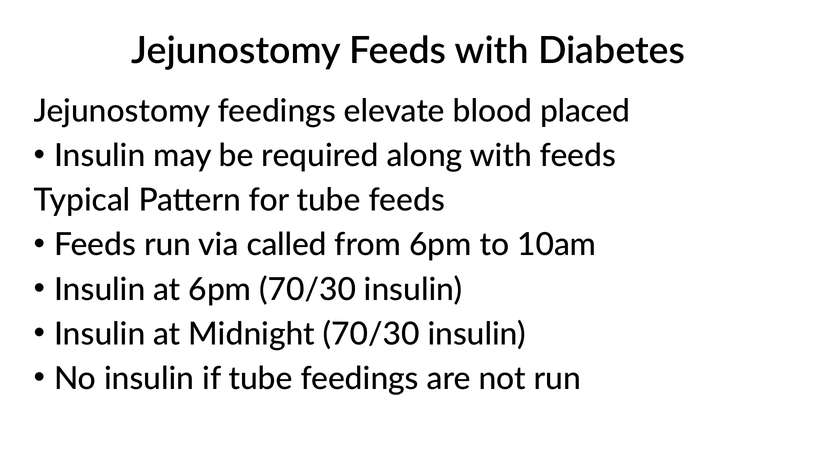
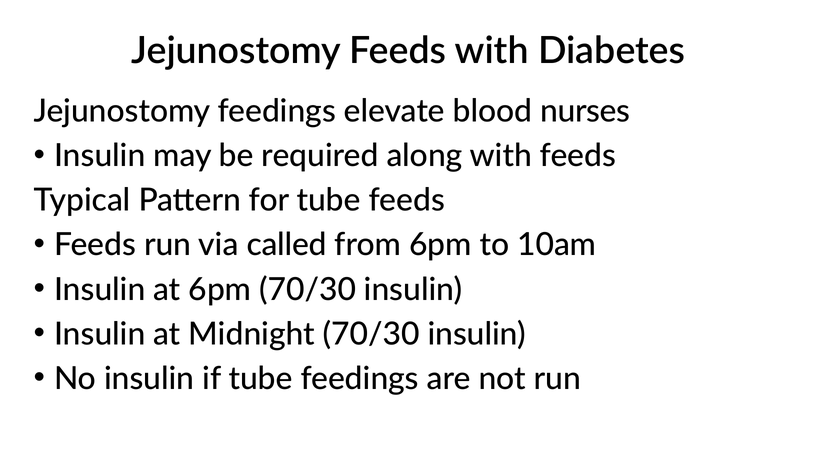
placed: placed -> nurses (585, 111)
